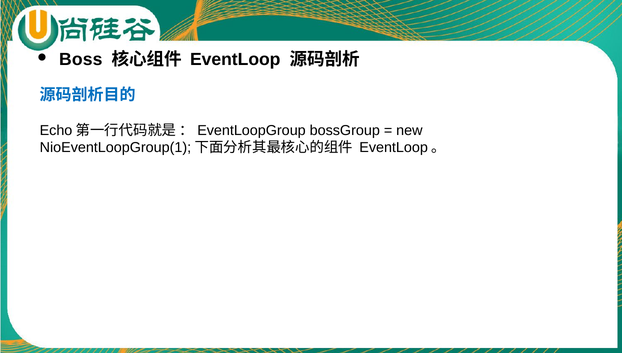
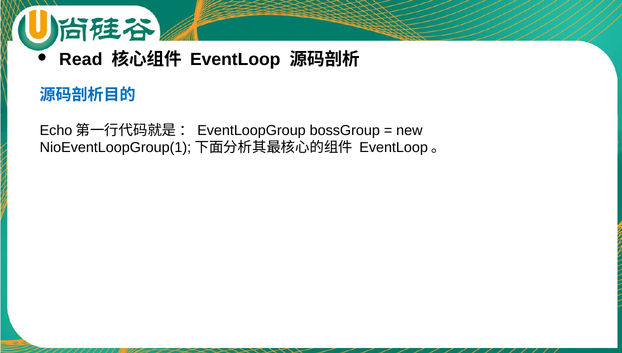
Boss: Boss -> Read (81, 60)
